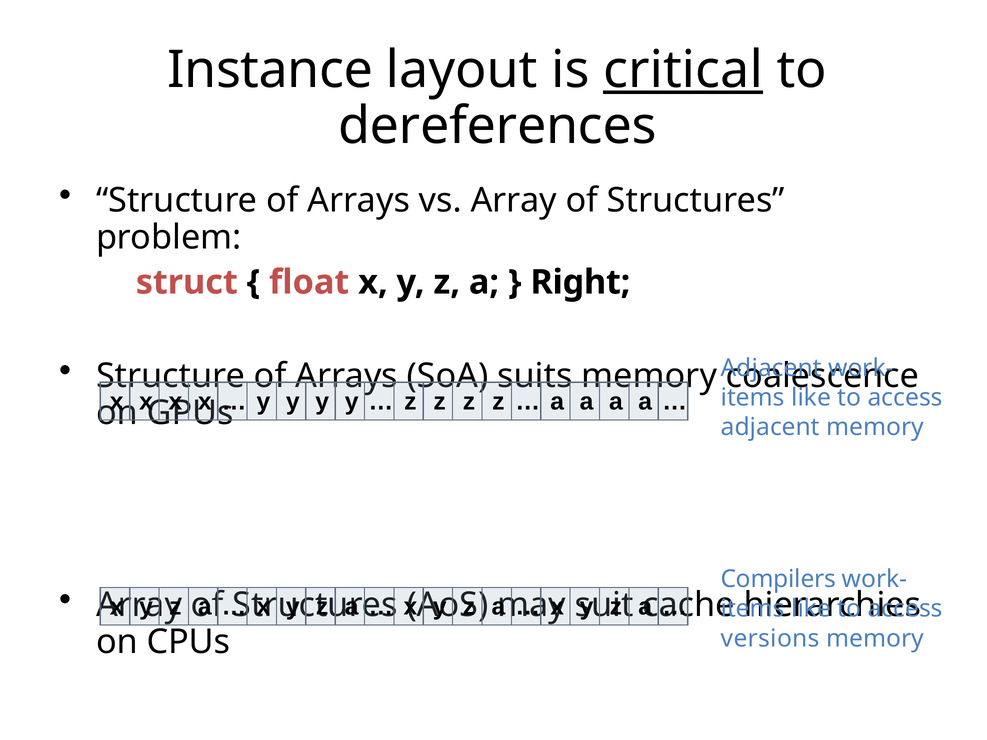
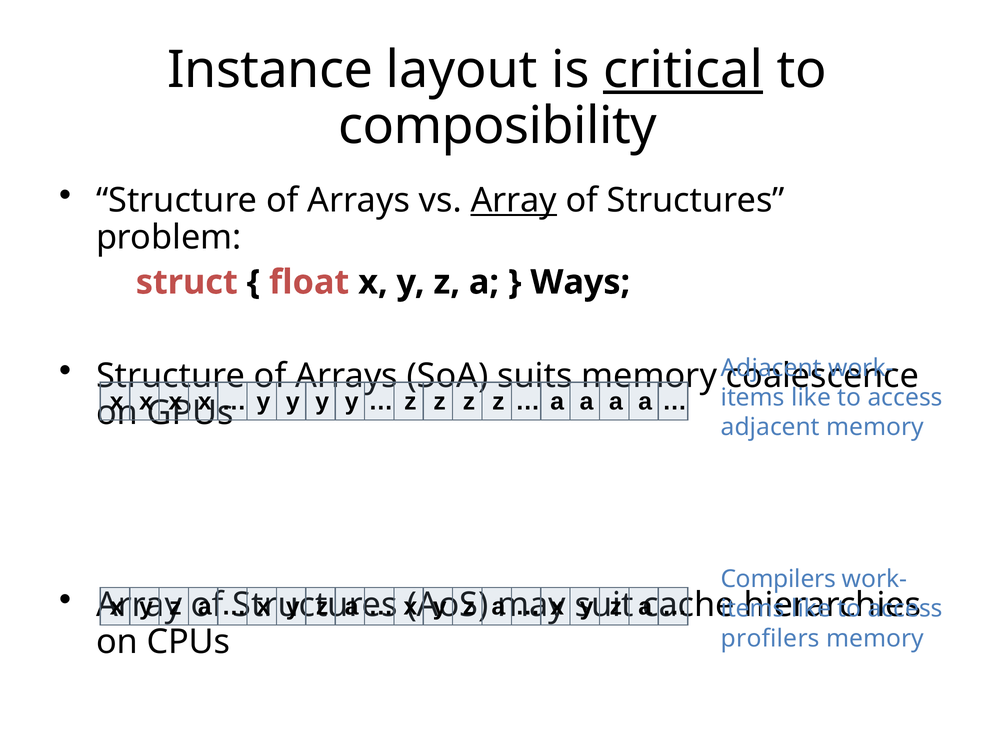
dereferences: dereferences -> composibility (497, 126)
Array underline: none -> present (514, 201)
Right: Right -> Ways (580, 282)
versions: versions -> profilers (770, 639)
